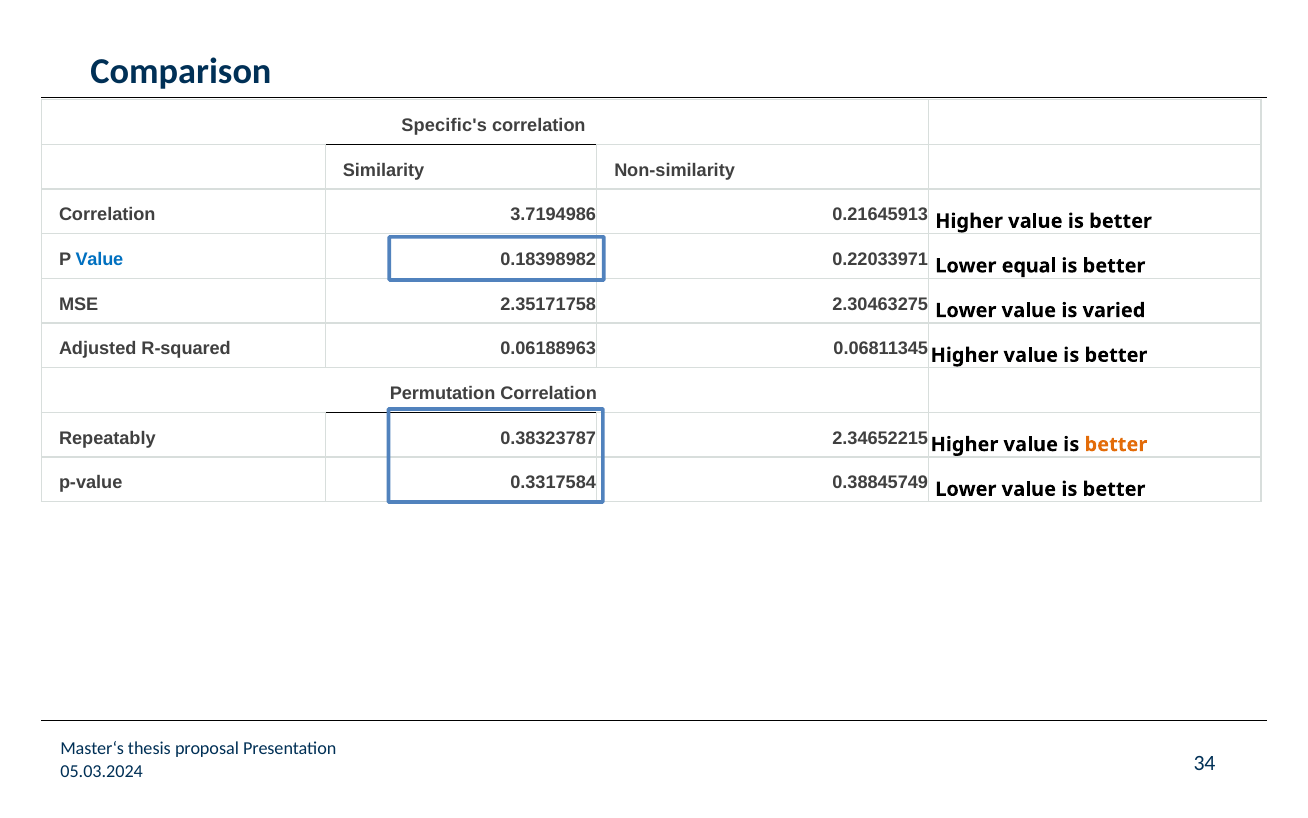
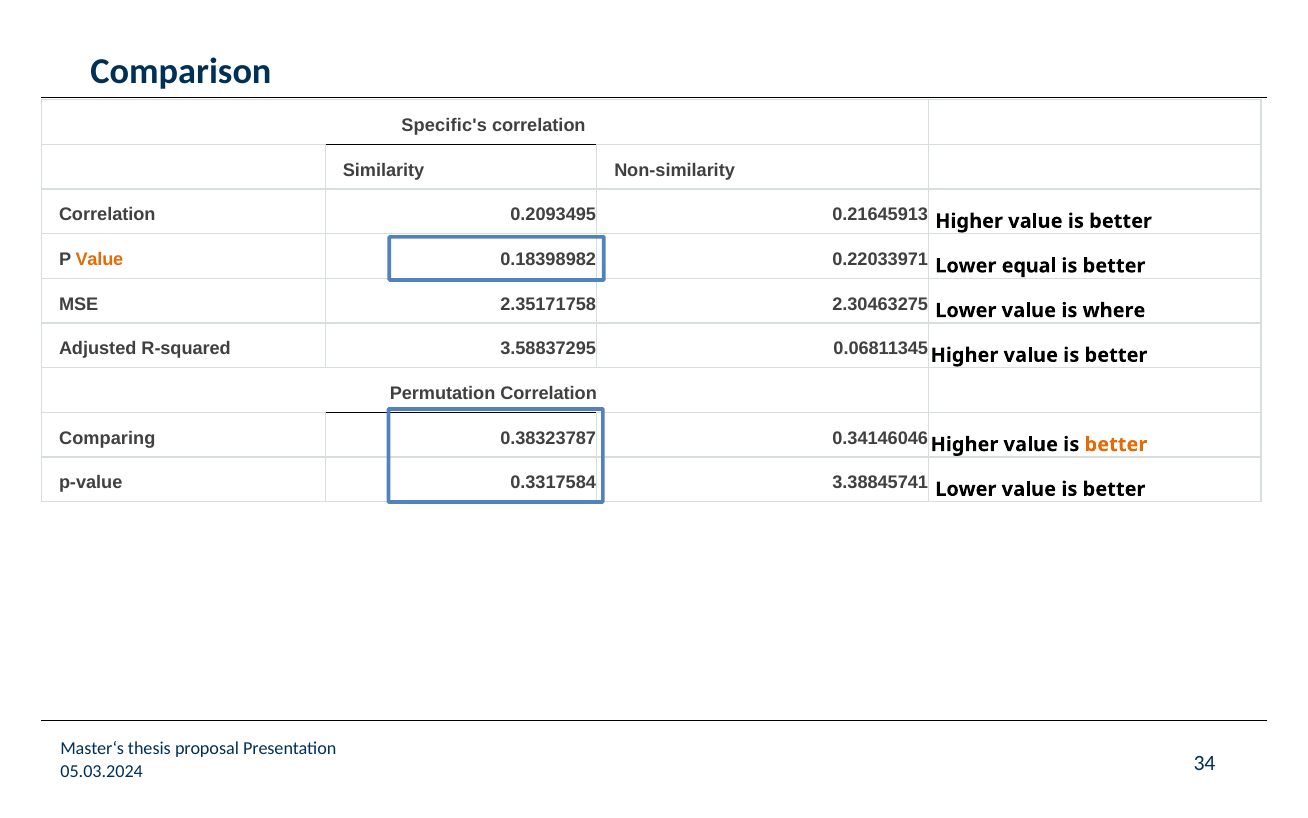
3.7194986: 3.7194986 -> 0.2093495 (553, 215)
Value colour: blue -> orange (99, 259)
varied: varied -> where (1114, 310)
0.06188963: 0.06188963 -> 3.58837295 (548, 349)
Repeatably: Repeatably -> Comparing (107, 438)
2.34652215: 2.34652215 -> 0.34146046 (880, 438)
0.38845749: 0.38845749 -> 3.38845741 (880, 483)
